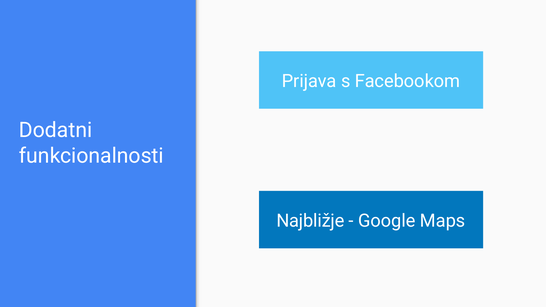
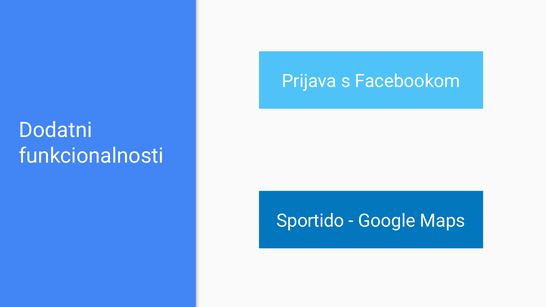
Najbližje: Najbližje -> Sportido (310, 221)
